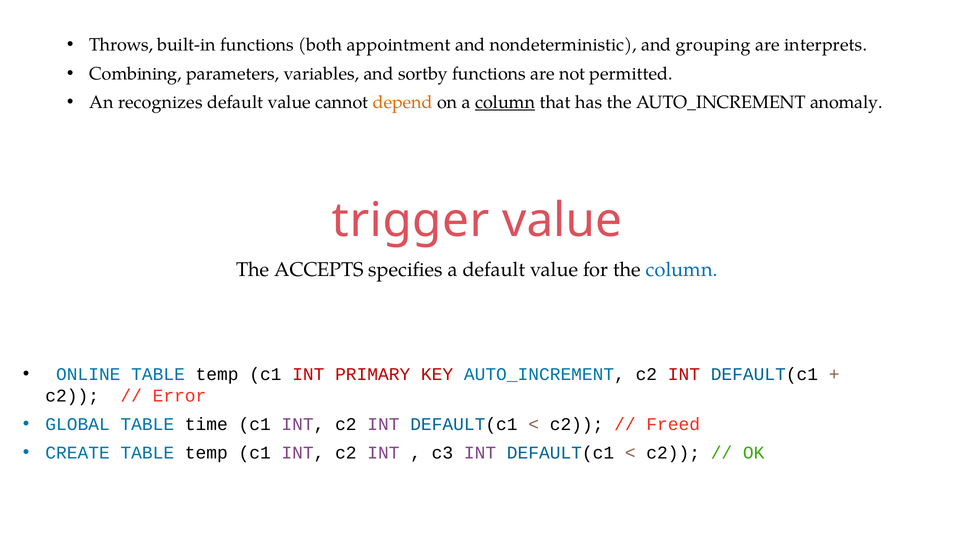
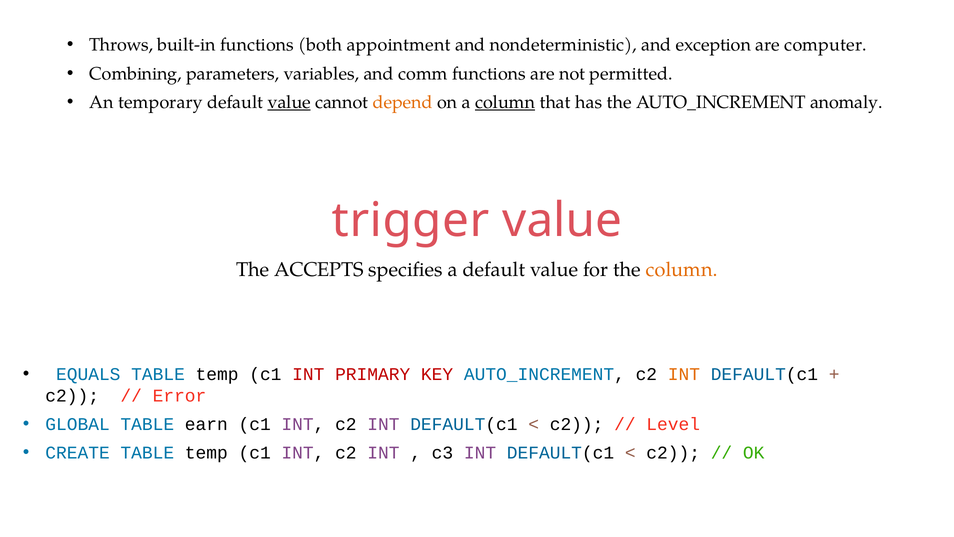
grouping: grouping -> exception (713, 45)
interprets: interprets -> computer (826, 45)
sortby: sortby -> comm (423, 74)
recognizes: recognizes -> temporary (160, 102)
value underline: none -> present (289, 102)
column colour: blue -> orange (682, 269)
ONLINE: ONLINE -> EQUALS (88, 374)
INT colour: red -> orange (684, 374)
time: time -> earn (206, 424)
Freed: Freed -> Level (673, 424)
